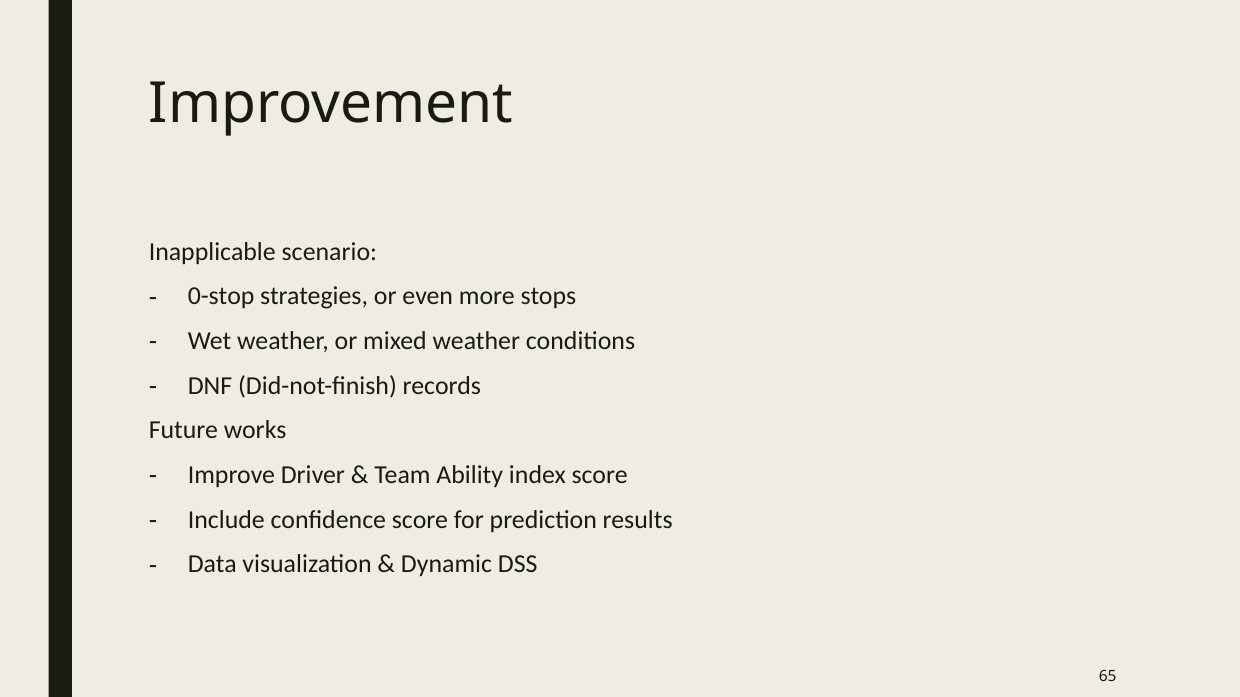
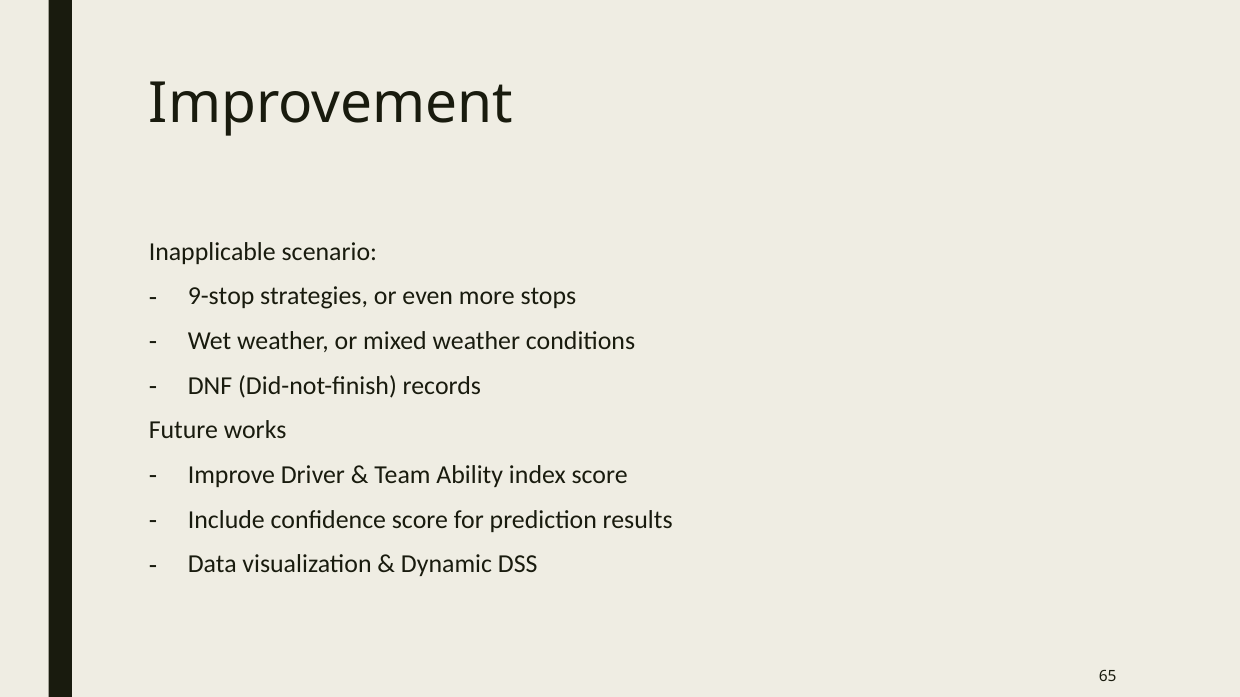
0-stop: 0-stop -> 9-stop (221, 297)
